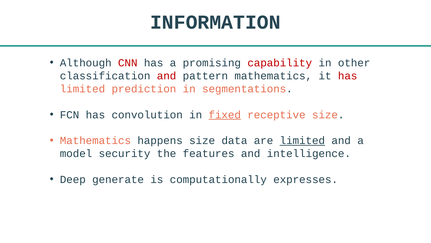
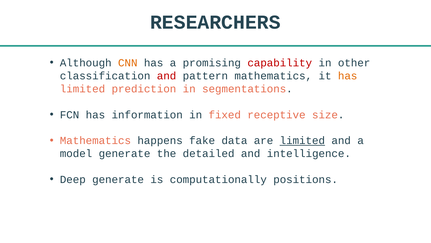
INFORMATION: INFORMATION -> RESEARCHERS (215, 22)
CNN colour: red -> orange (128, 63)
has colour: red -> orange (348, 76)
convolution: convolution -> information (147, 115)
fixed underline: present -> none (225, 115)
happens size: size -> fake (202, 140)
model security: security -> generate (125, 153)
features: features -> detailed (209, 153)
expresses: expresses -> positions (306, 179)
